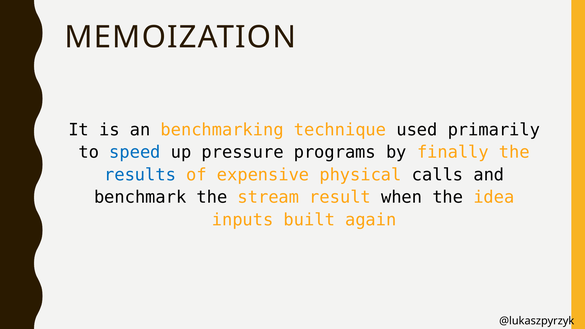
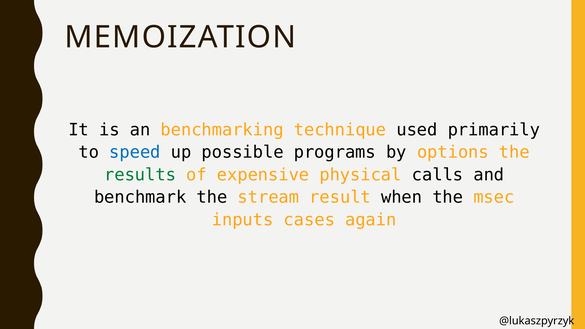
pressure: pressure -> possible (243, 152)
finally: finally -> options (453, 152)
results colour: blue -> green (140, 175)
idea: idea -> msec (494, 197)
built: built -> cases (309, 220)
